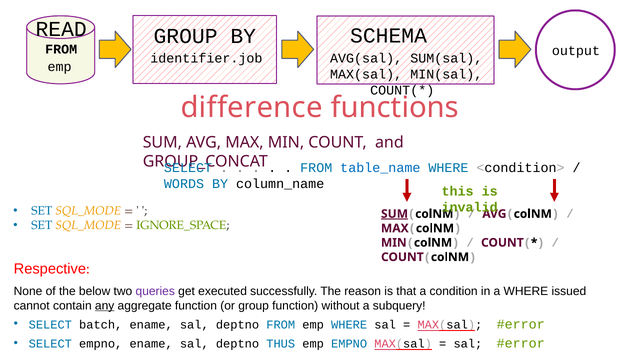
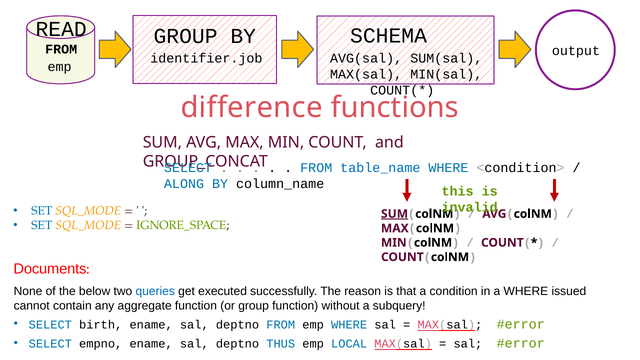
WORDS: WORDS -> ALONG (184, 184)
Respective: Respective -> Documents (50, 269)
queries colour: purple -> blue (155, 291)
any underline: present -> none (105, 306)
batch: batch -> birth (101, 325)
emp EMPNO: EMPNO -> LOCAL (349, 344)
